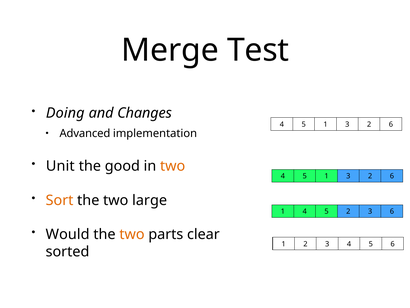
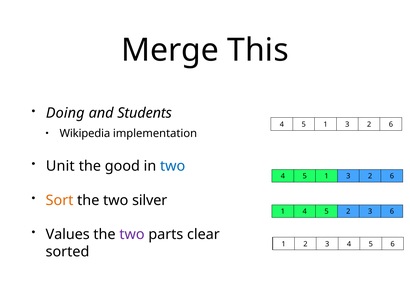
Test: Test -> This (258, 50)
Changes: Changes -> Students (145, 113)
Advanced: Advanced -> Wikipedia (85, 133)
two colour: orange -> blue (173, 166)
large: large -> silver (150, 200)
Would: Would -> Values (68, 234)
two colour: orange -> purple (132, 234)
